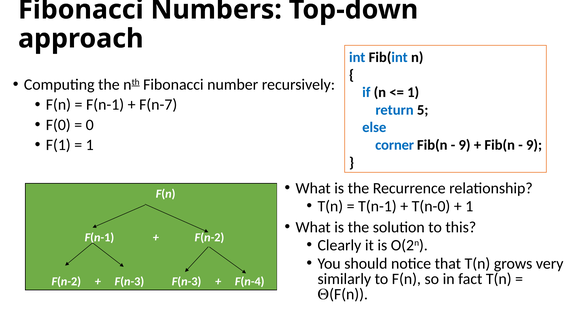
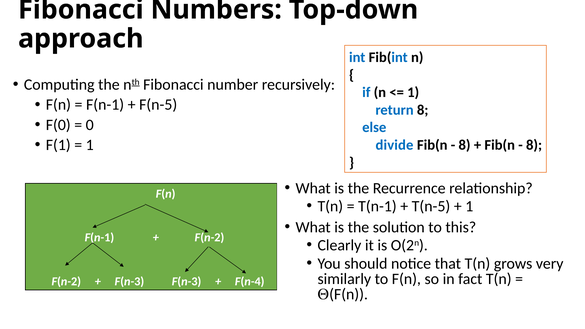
F(n-7: F(n-7 -> F(n-5 (158, 105)
return 5: 5 -> 8 (423, 110)
corner: corner -> divide (394, 145)
9: 9 -> 8 (465, 145)
9: 9 -> 8 (534, 145)
T(n-0: T(n-0 -> T(n-5 (431, 206)
